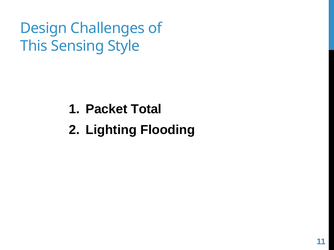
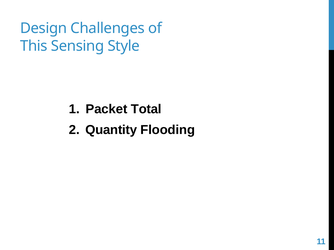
Lighting: Lighting -> Quantity (111, 130)
